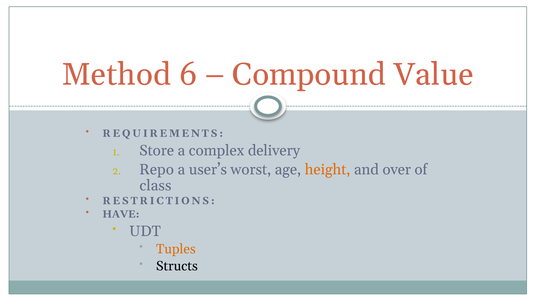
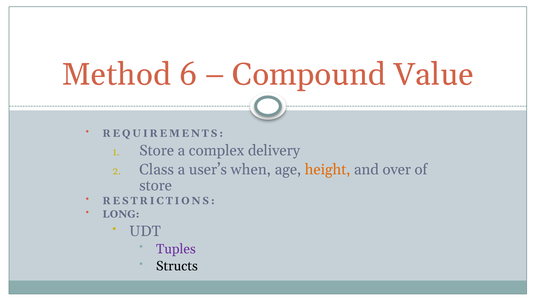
Repo: Repo -> Class (157, 170)
worst: worst -> when (251, 170)
class: class -> store (156, 186)
HAVE: HAVE -> LONG (121, 214)
Tuples colour: orange -> purple (176, 249)
